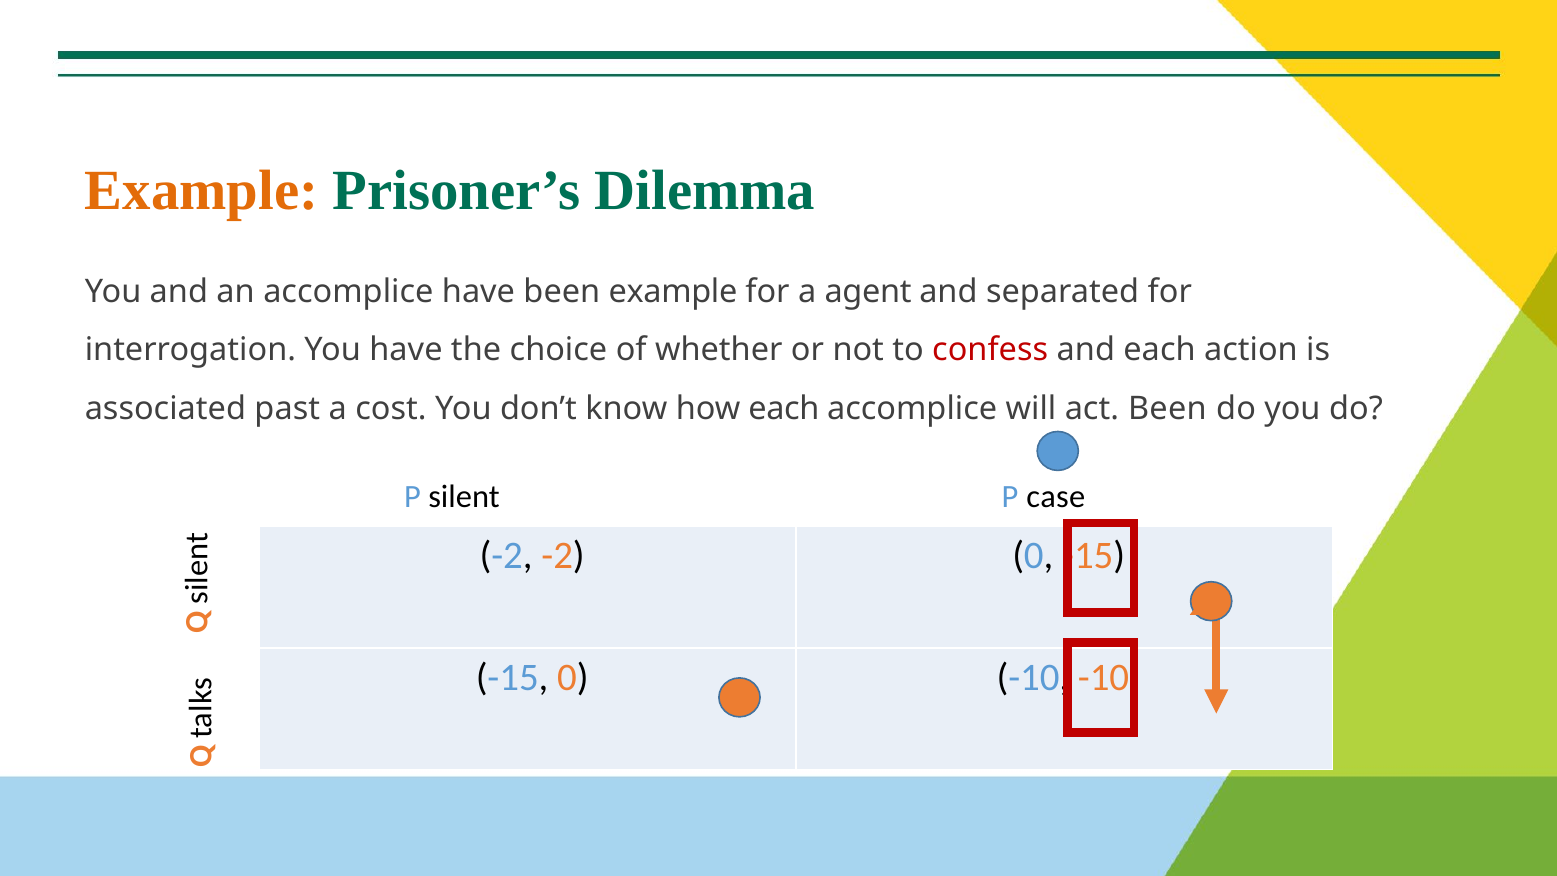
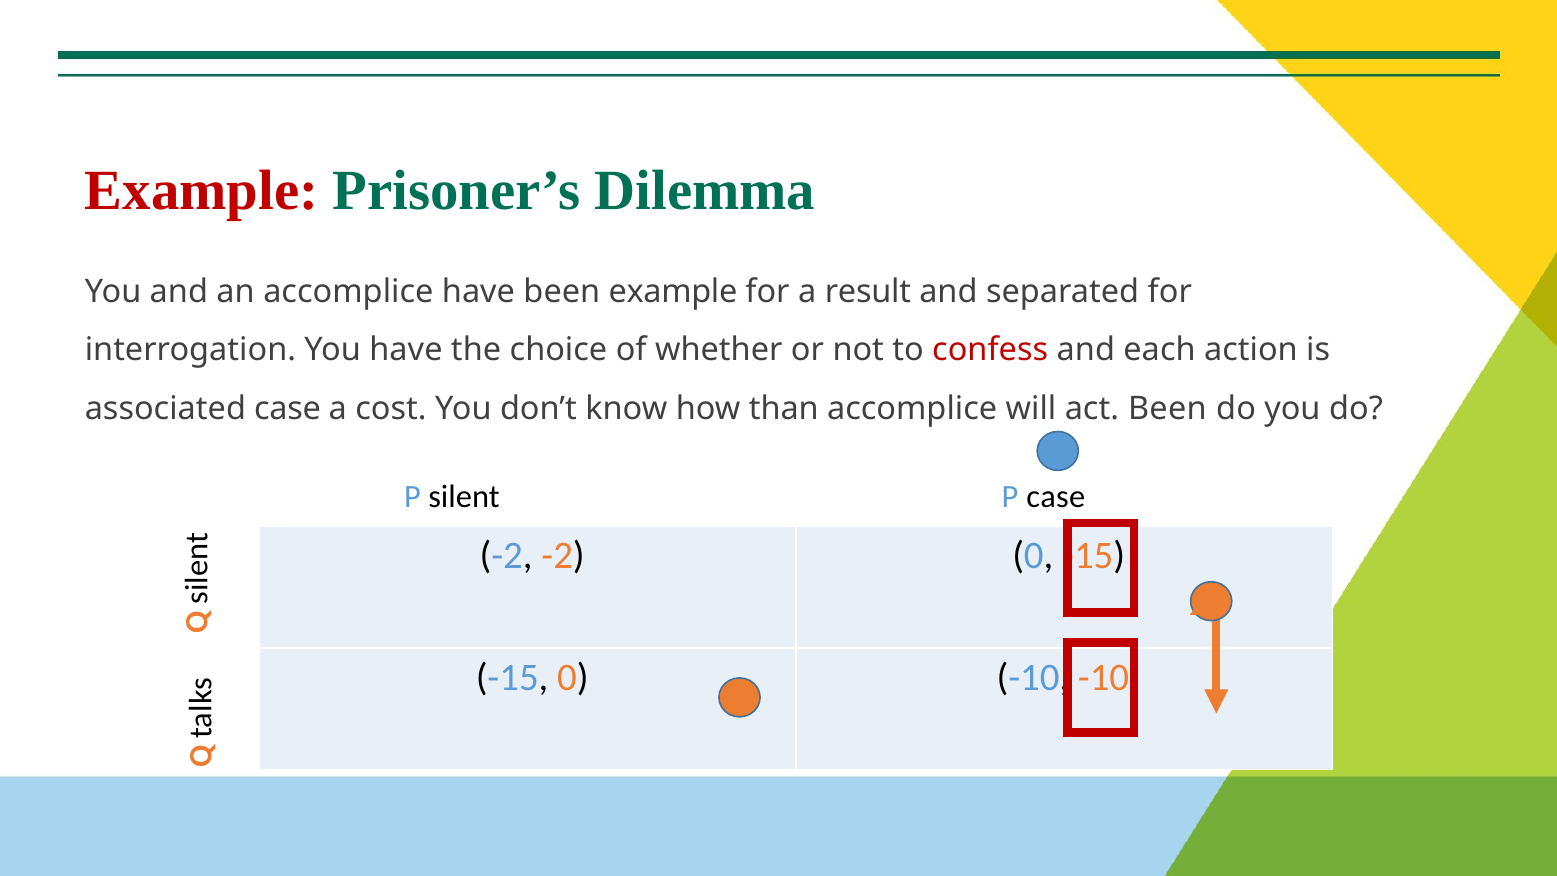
Example colour: orange -> red (202, 190)
agent: agent -> result (868, 292)
associated past: past -> case (287, 408)
how each: each -> than (784, 408)
